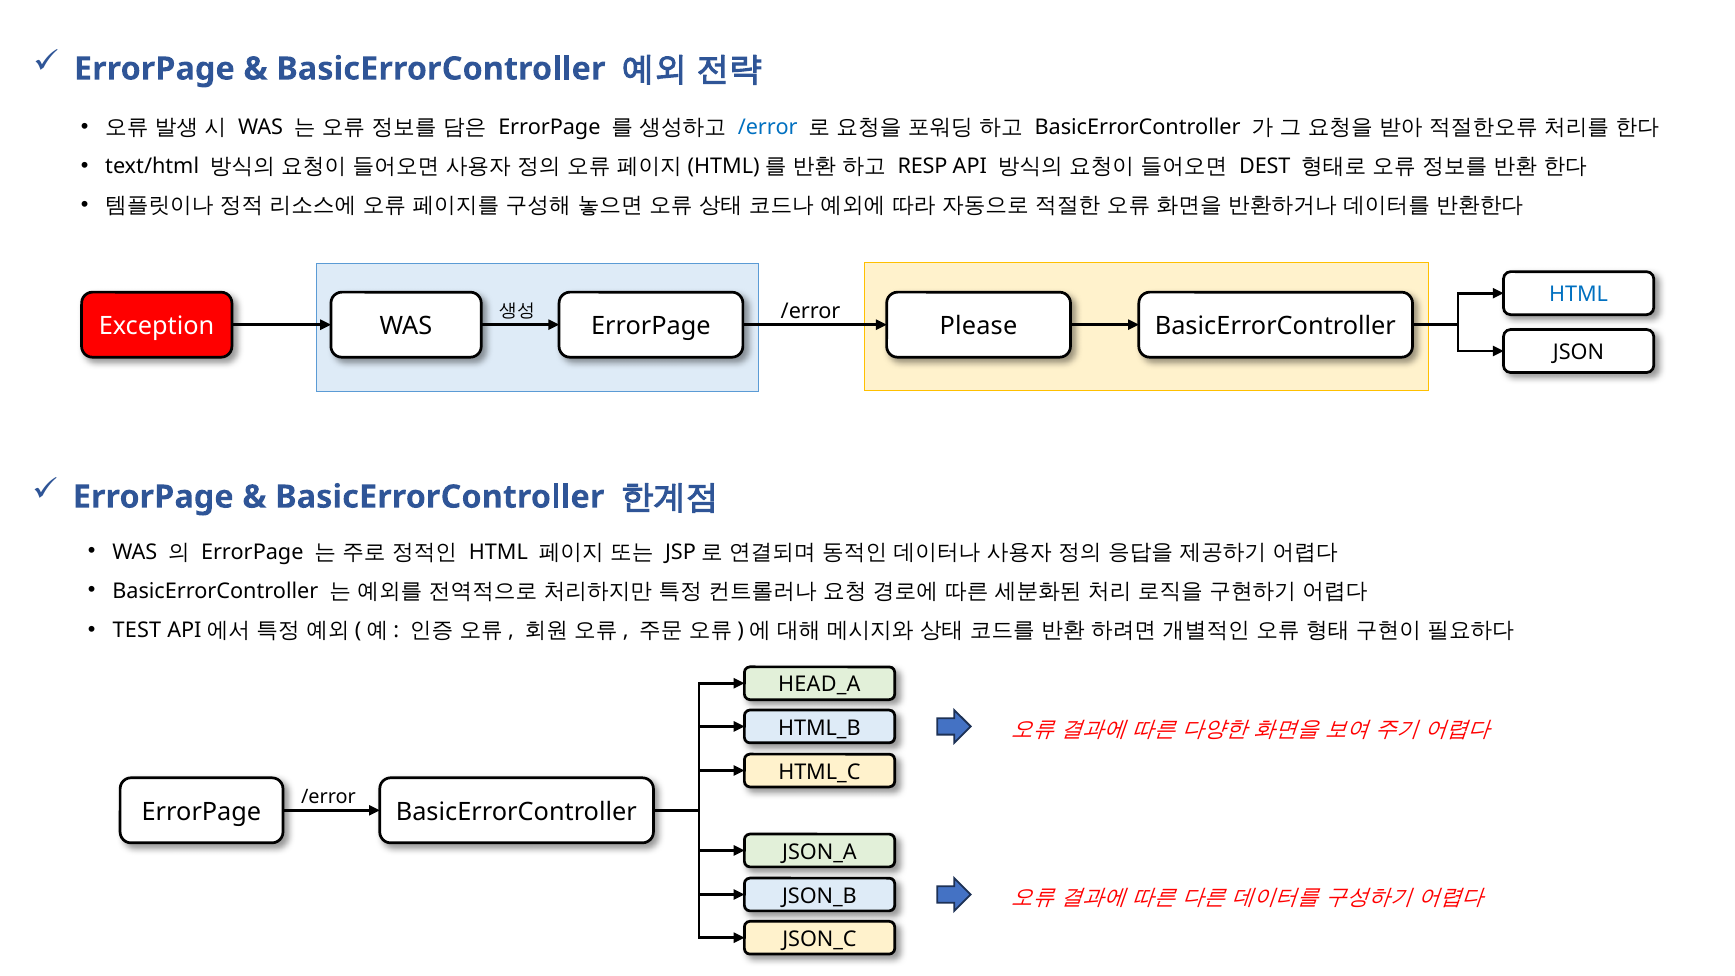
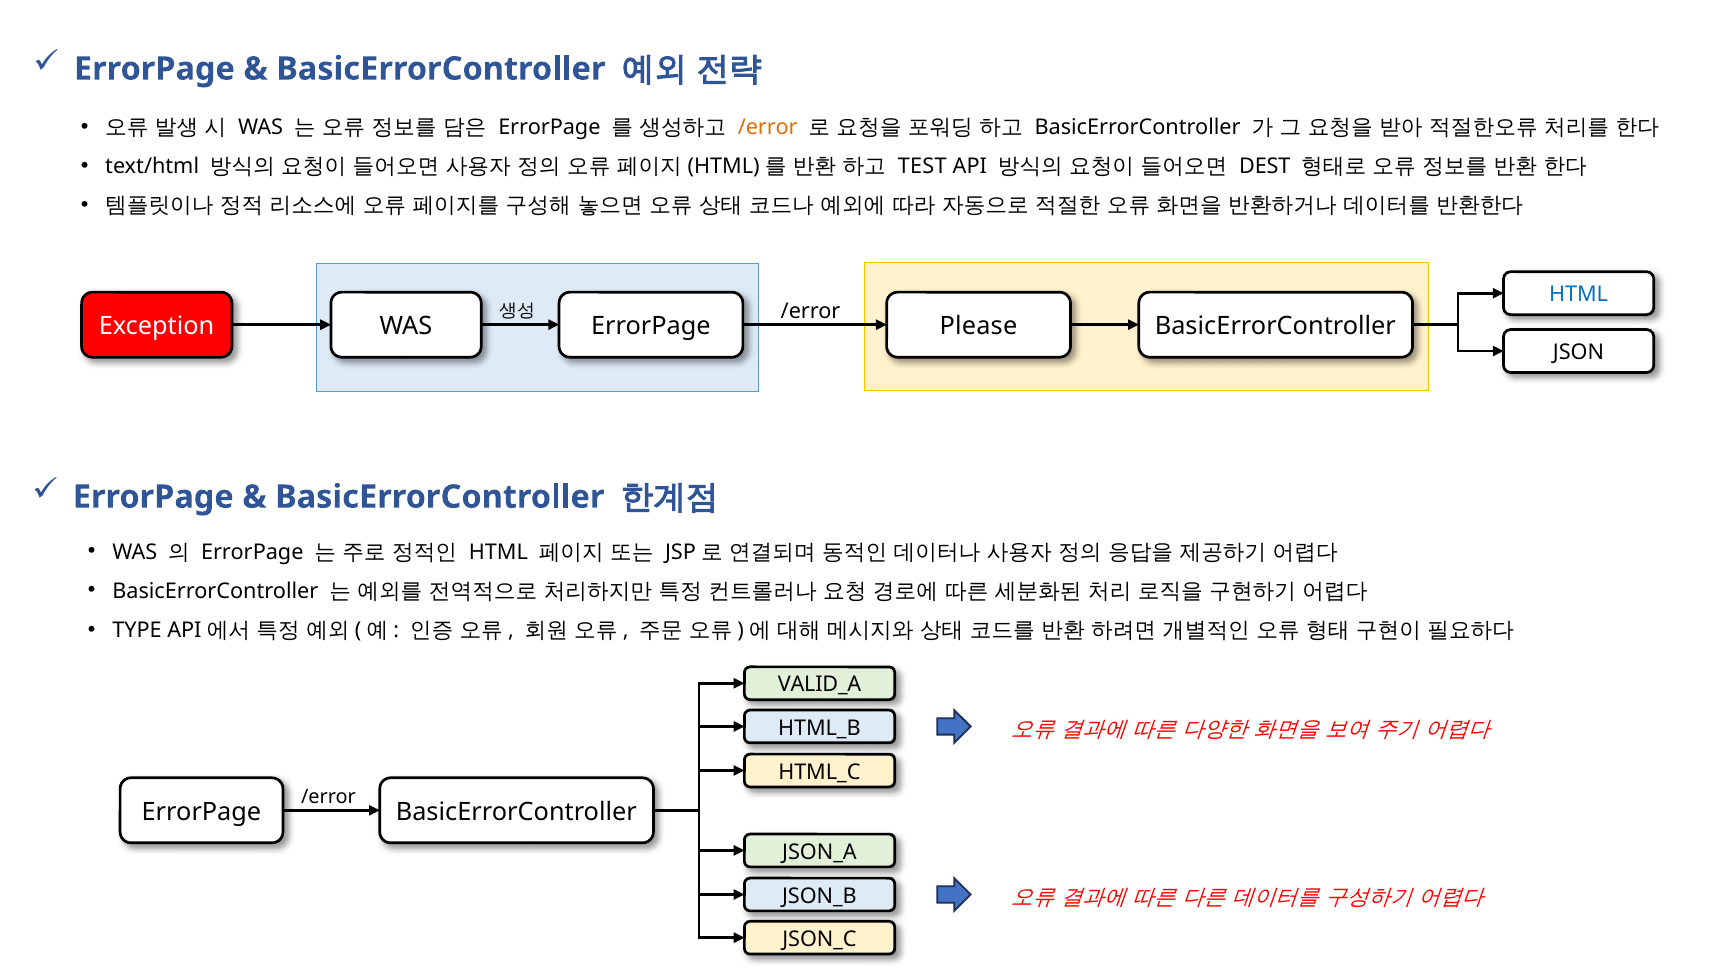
/error colour: blue -> orange (768, 127)
RESP: RESP -> TEST (922, 166)
TEST: TEST -> TYPE (137, 630)
HEAD_A: HEAD_A -> VALID_A (820, 685)
